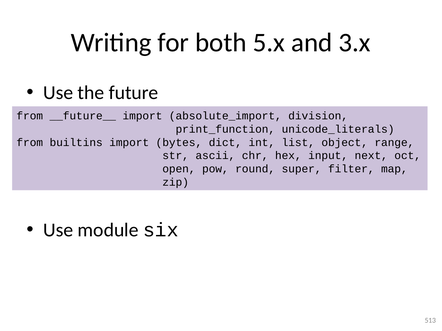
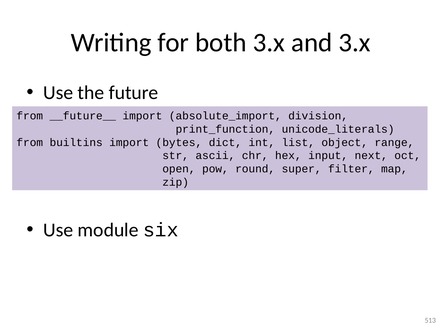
both 5.x: 5.x -> 3.x (269, 43)
